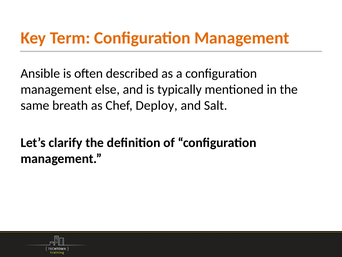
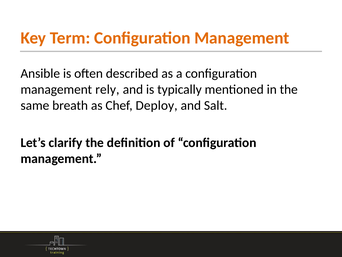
else: else -> rely (107, 89)
